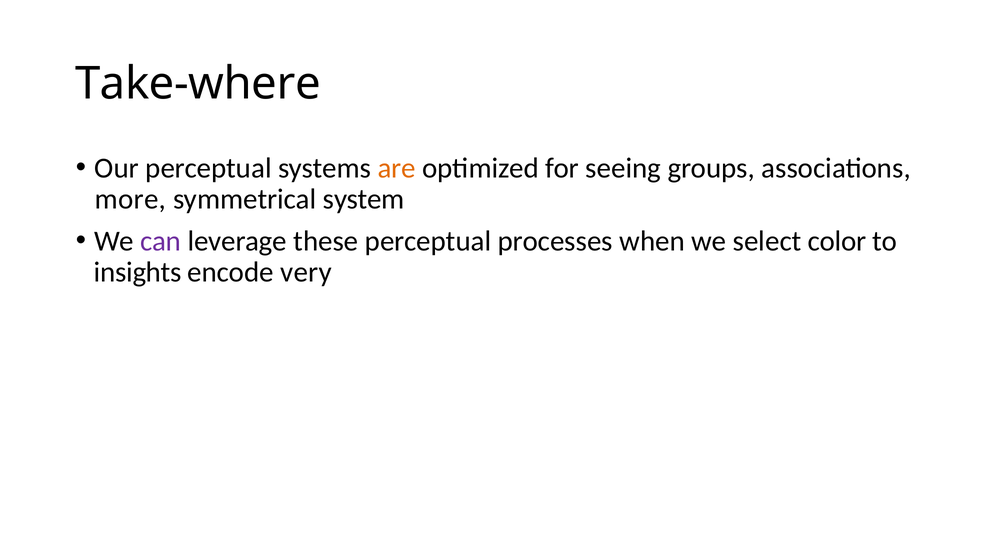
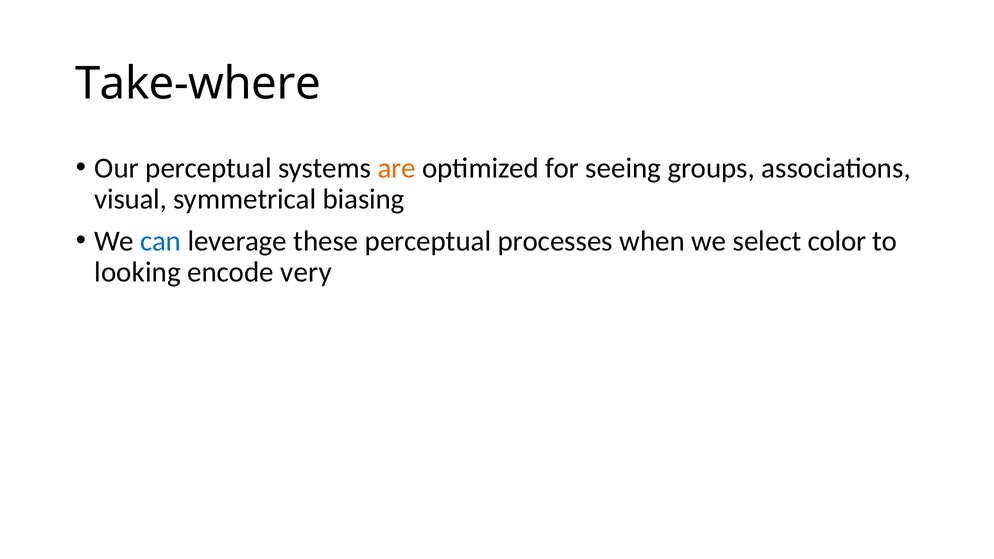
more: more -> visual (131, 199)
system: system -> biasing (364, 199)
can colour: purple -> blue (161, 241)
insights: insights -> looking (138, 272)
